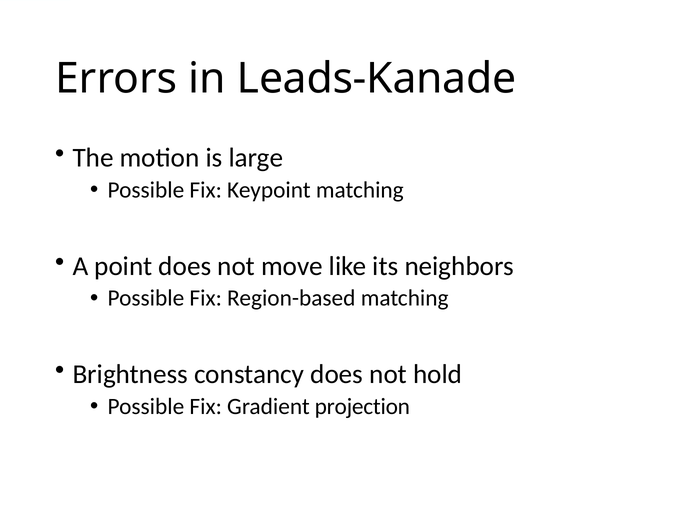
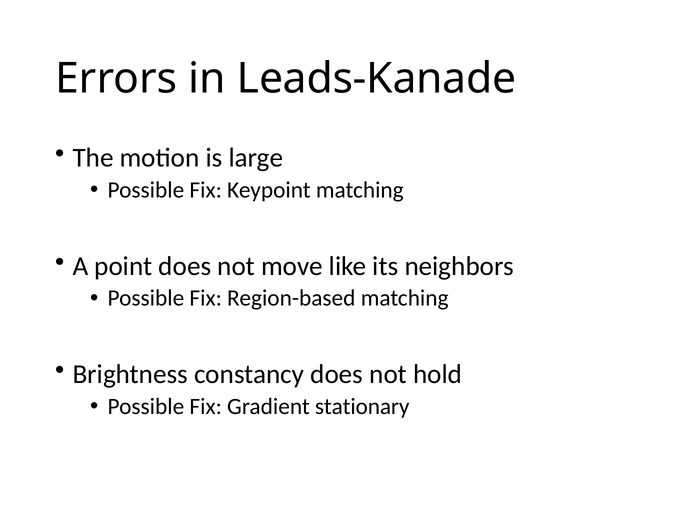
projection: projection -> stationary (362, 407)
